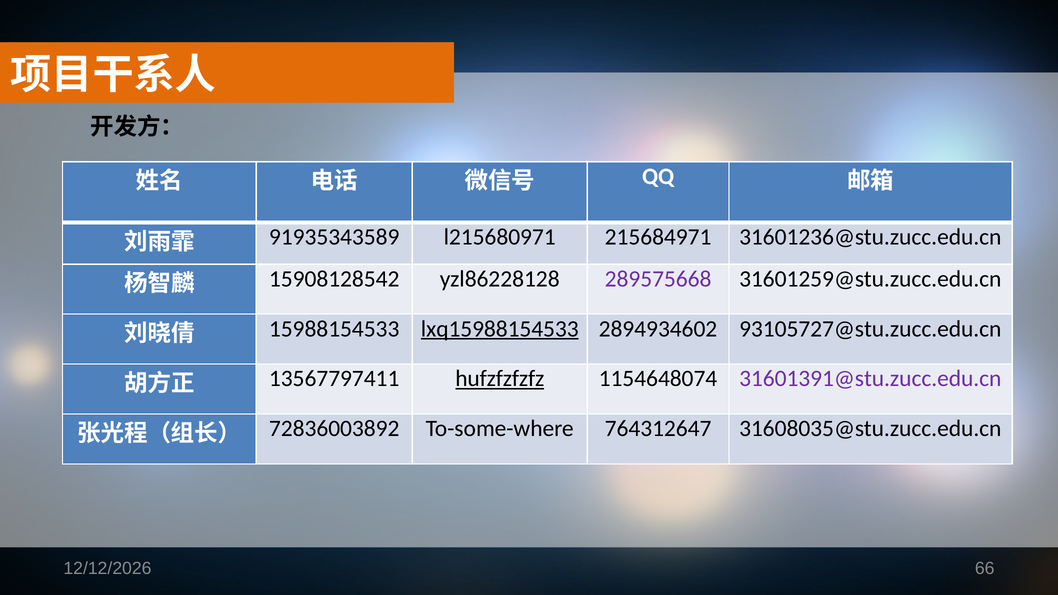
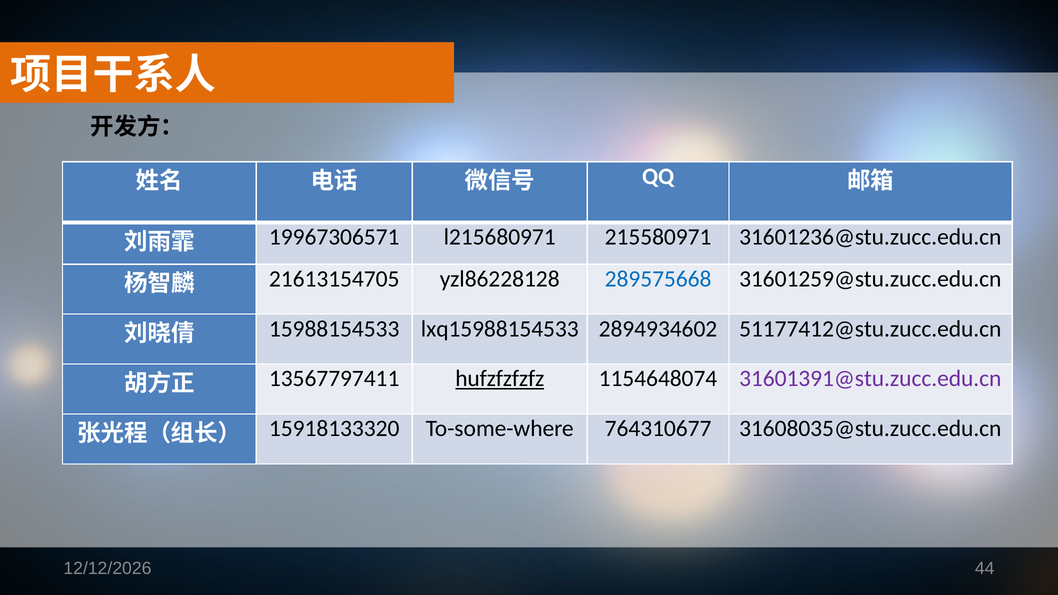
91935343589: 91935343589 -> 19967306571 (334, 237)
215684971: 215684971 -> 215580971 (658, 237)
15908128542: 15908128542 -> 21613154705 (334, 279)
289575668 colour: purple -> blue (658, 279)
lxq15988154533 underline: present -> none (500, 329)
93105727@stu.zucc.edu.cn: 93105727@stu.zucc.edu.cn -> 51177412@stu.zucc.edu.cn (870, 329)
72836003892: 72836003892 -> 15918133320 (334, 429)
764312647: 764312647 -> 764310677 (658, 429)
66: 66 -> 44 (985, 569)
